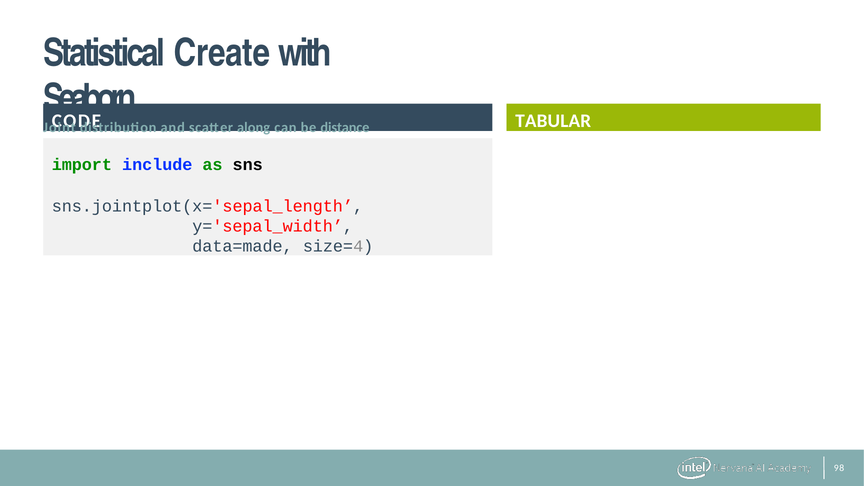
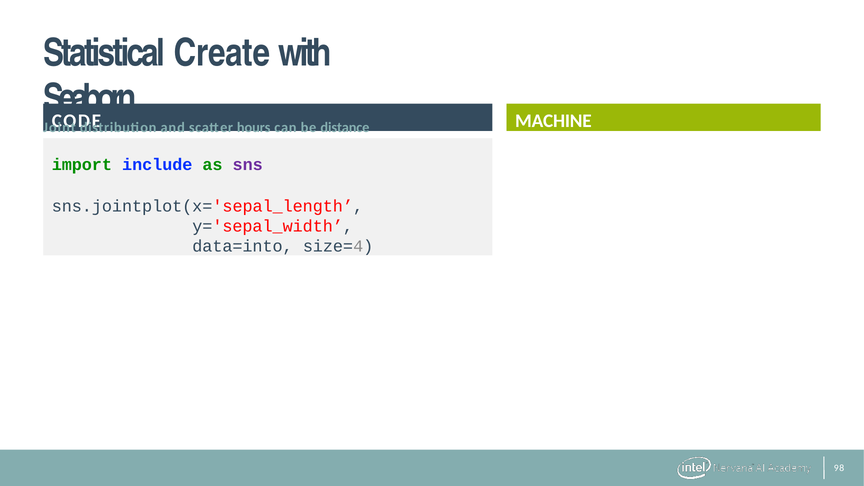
TABULAR: TABULAR -> MACHINE (553, 121)
along: along -> hours (254, 127)
sns colour: black -> purple (248, 165)
data=made: data=made -> data=into (242, 246)
